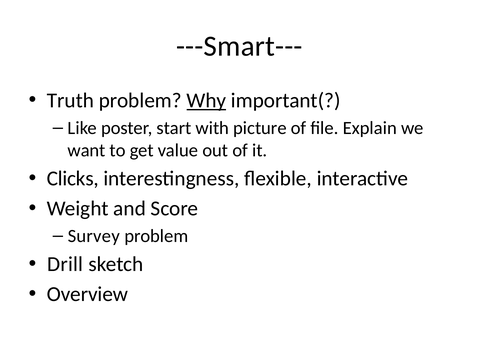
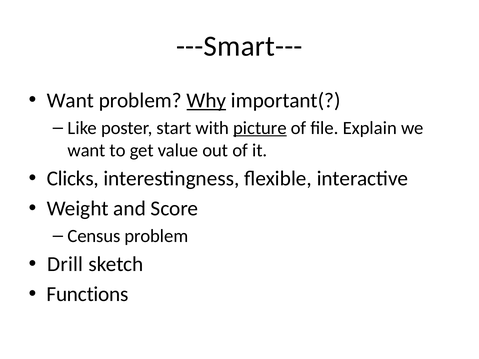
Truth: Truth -> Want (70, 100)
picture underline: none -> present (260, 128)
Survey: Survey -> Census (94, 236)
Overview: Overview -> Functions (88, 294)
